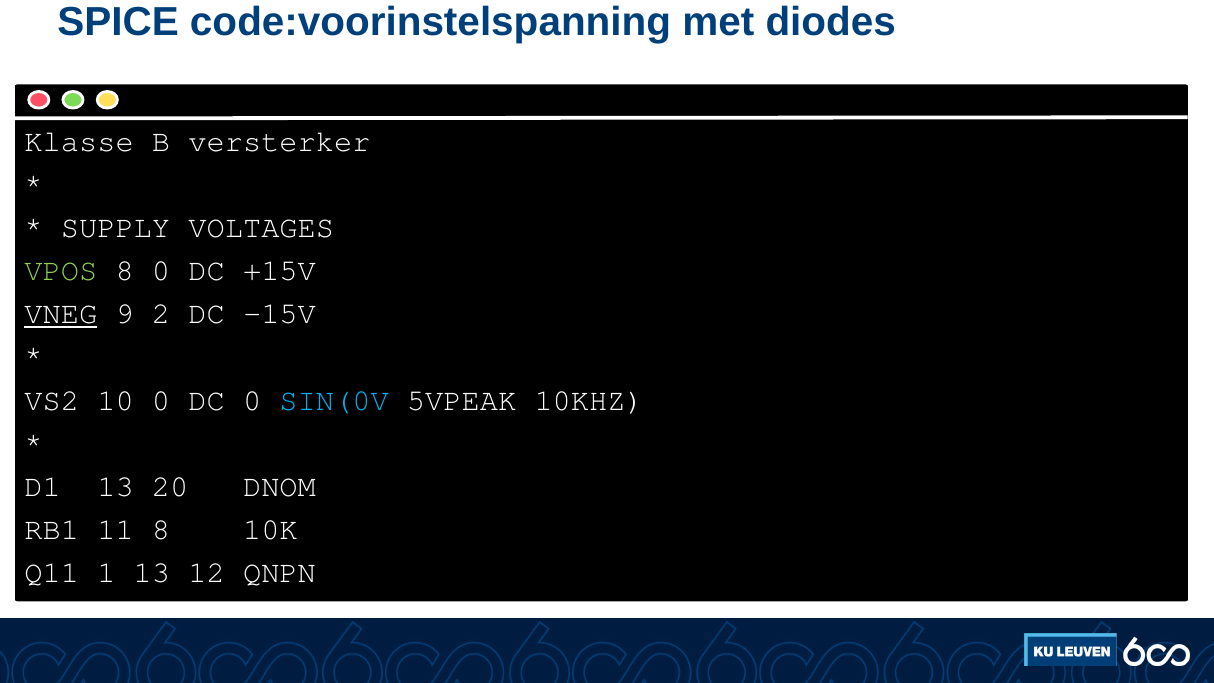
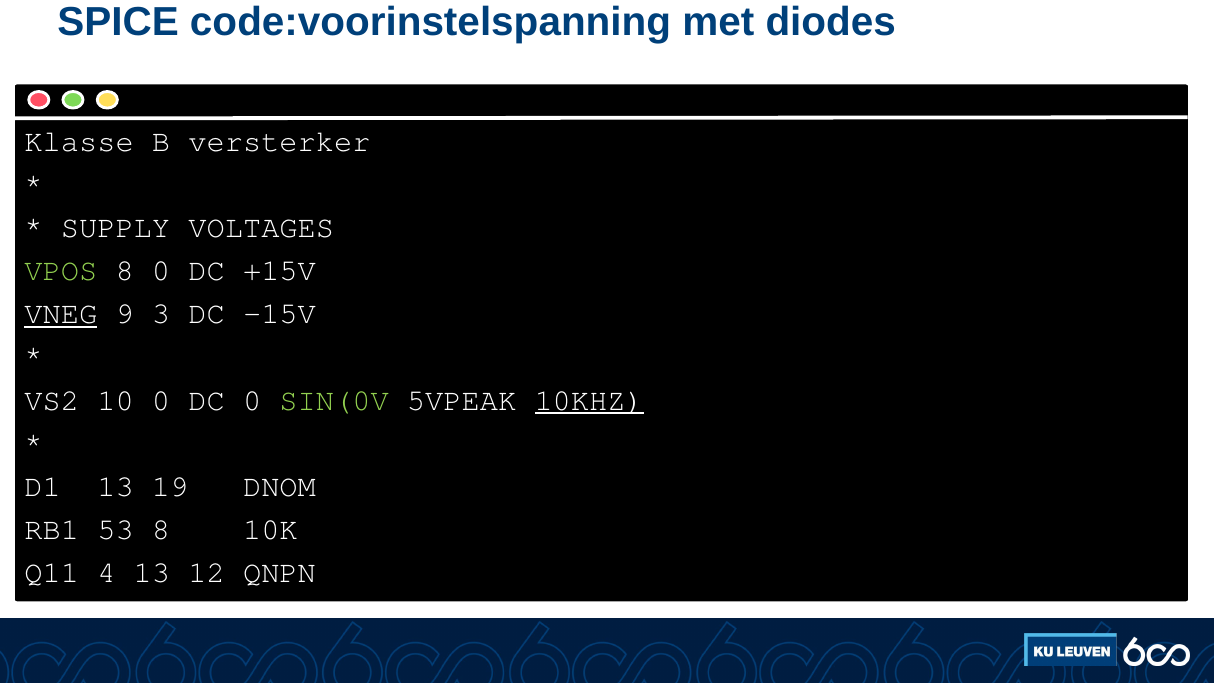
2: 2 -> 3 (161, 314)
SIN(0V colour: light blue -> light green (334, 400)
10KHZ underline: none -> present (589, 400)
20: 20 -> 19 (170, 486)
11: 11 -> 53 (116, 529)
1: 1 -> 4 (106, 572)
